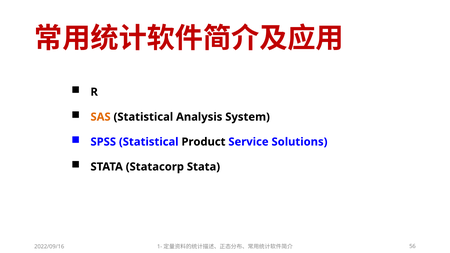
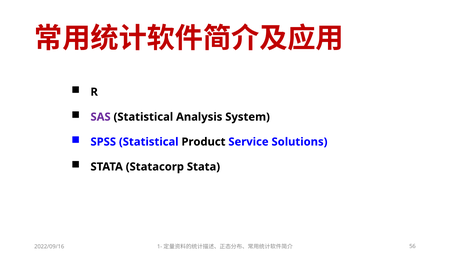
SAS colour: orange -> purple (101, 117)
